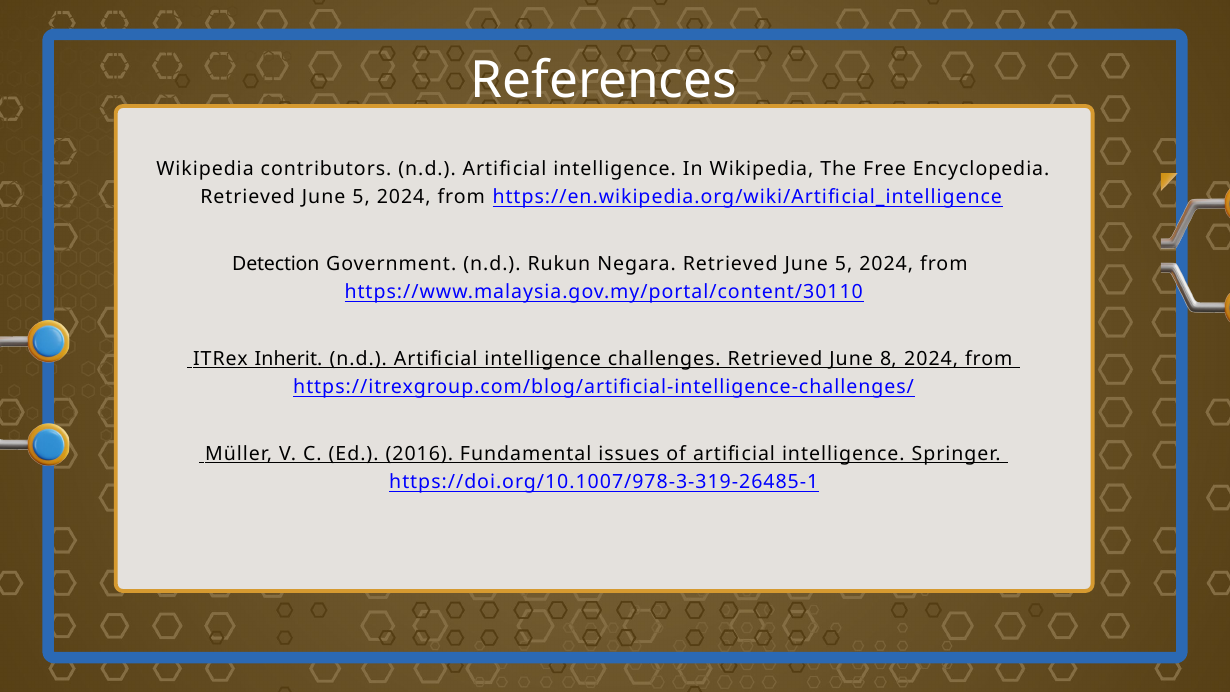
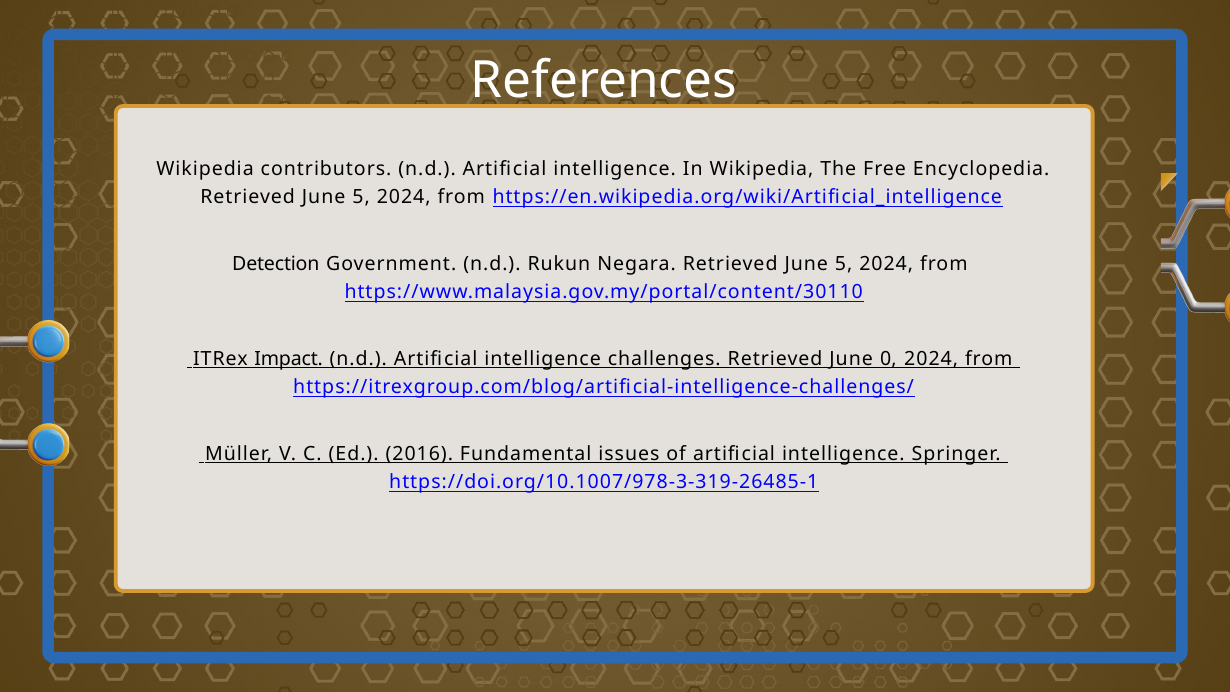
Inherit: Inherit -> Impact (289, 359)
8: 8 -> 0 (888, 359)
